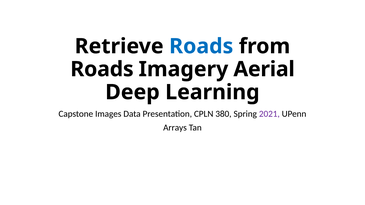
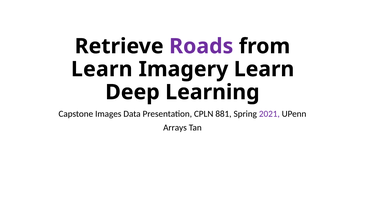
Roads colour: blue -> purple (201, 46)
Roads: Roads -> Learn (102, 69)
Imagery Aerial: Aerial -> Learn (264, 69)
380: 380 -> 881 (223, 114)
